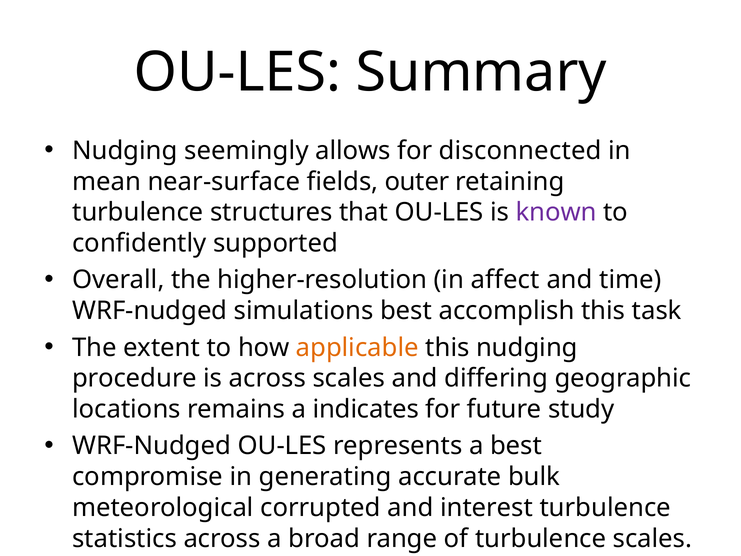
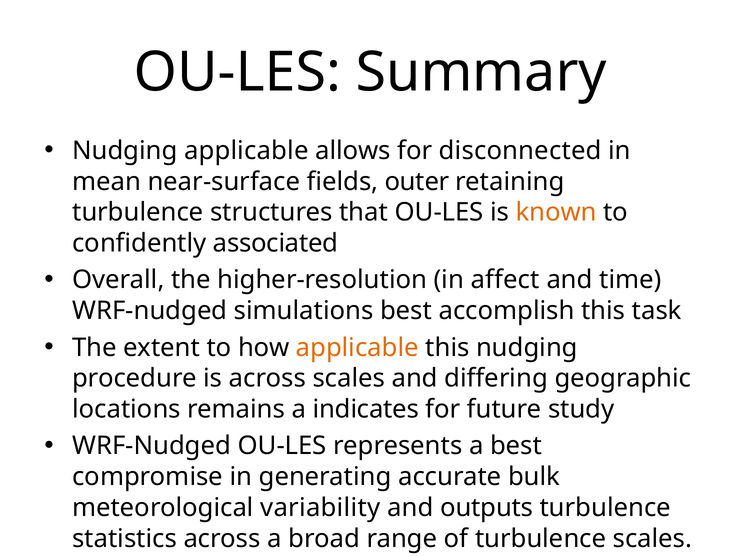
Nudging seemingly: seemingly -> applicable (246, 151)
known colour: purple -> orange (556, 212)
supported: supported -> associated (276, 243)
corrupted: corrupted -> variability (320, 507)
interest: interest -> outputs (487, 507)
